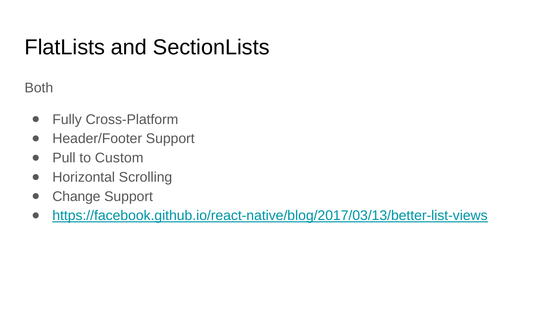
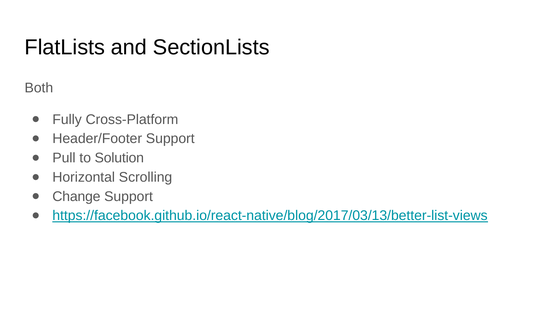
Custom: Custom -> Solution (119, 158)
